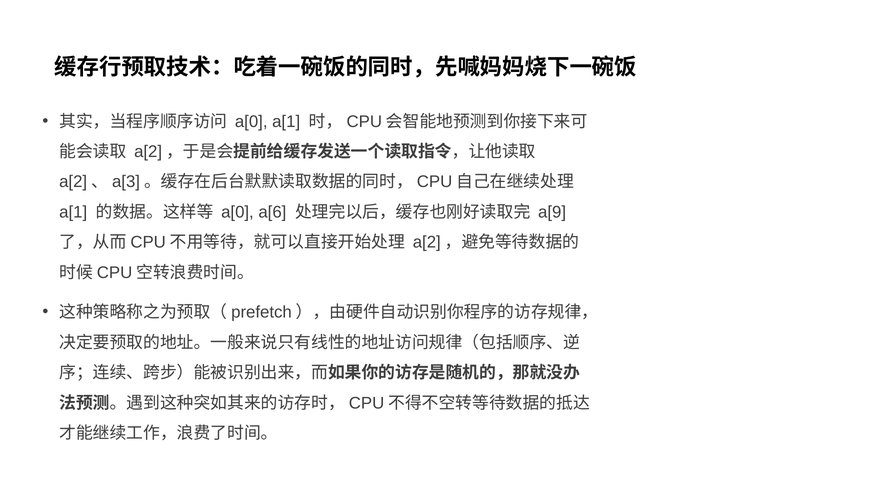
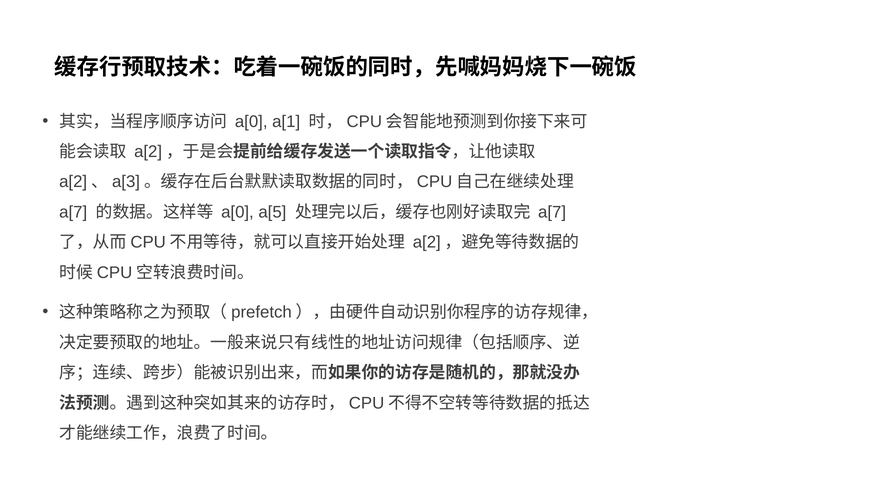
a[1: a[1 -> a[7 (73, 212)
a[6: a[6 -> a[5 (272, 212)
a[9: a[9 -> a[7 (552, 212)
